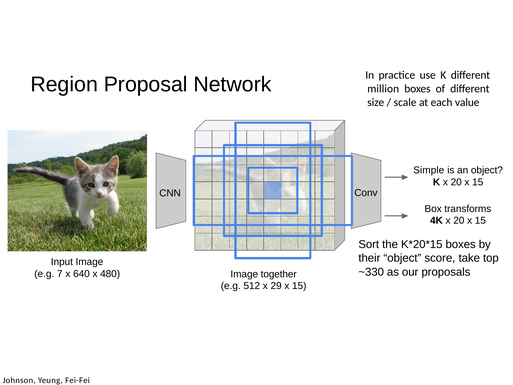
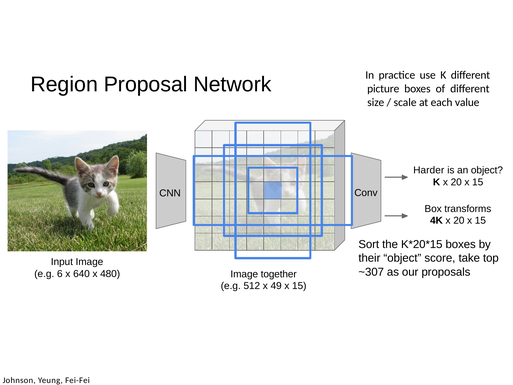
million: million -> picture (383, 89)
Simple: Simple -> Harder (429, 170)
~330: ~330 -> ~307 (371, 272)
7: 7 -> 6 (60, 274)
29: 29 -> 49 (276, 286)
